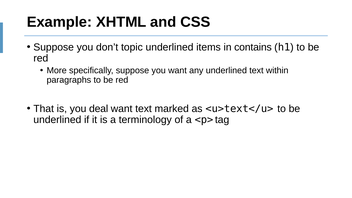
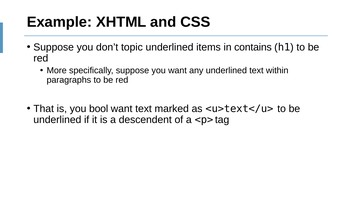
deal: deal -> bool (99, 109)
terminology: terminology -> descendent (145, 120)
